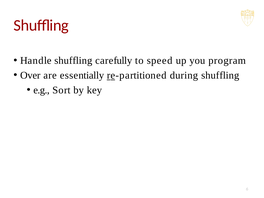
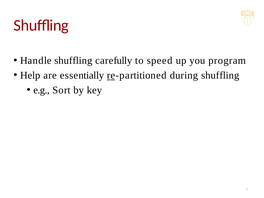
Over: Over -> Help (30, 75)
